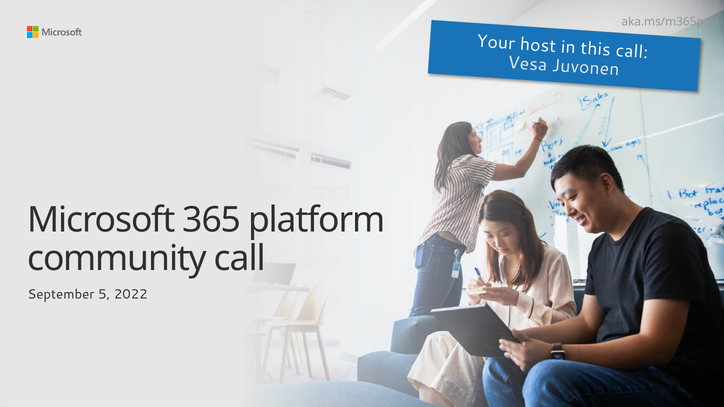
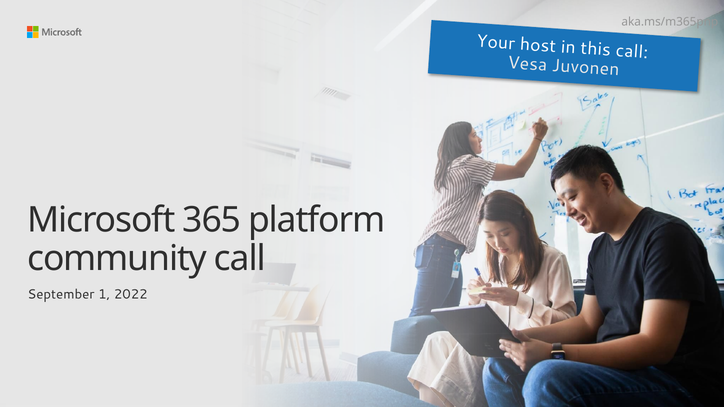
5: 5 -> 1 (104, 295)
